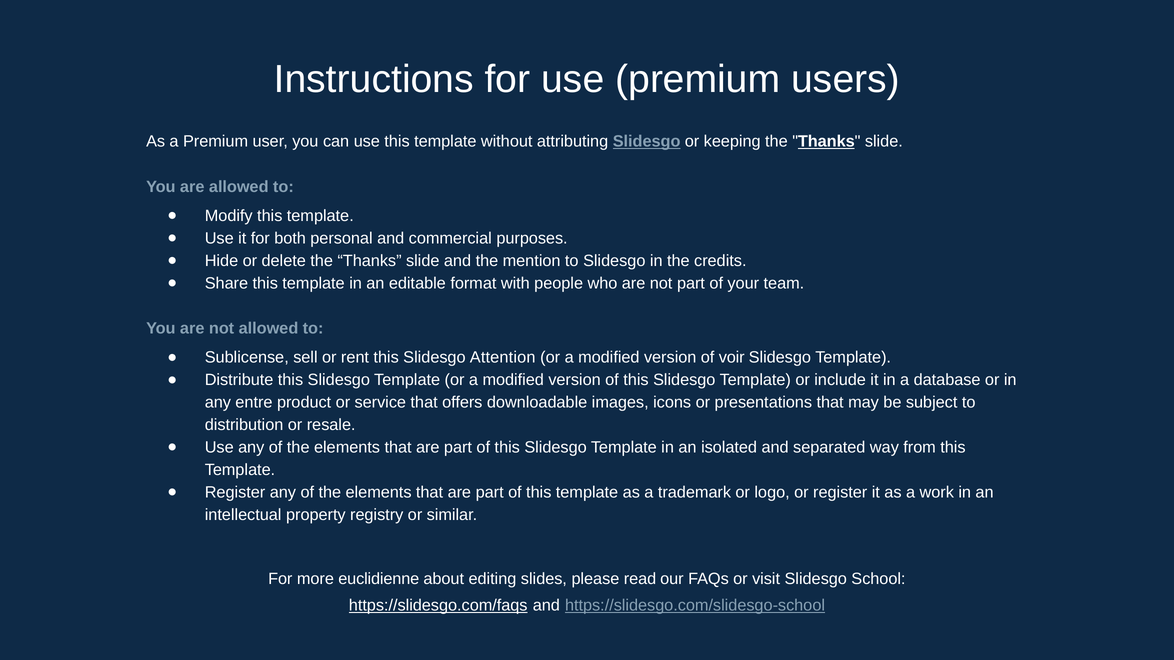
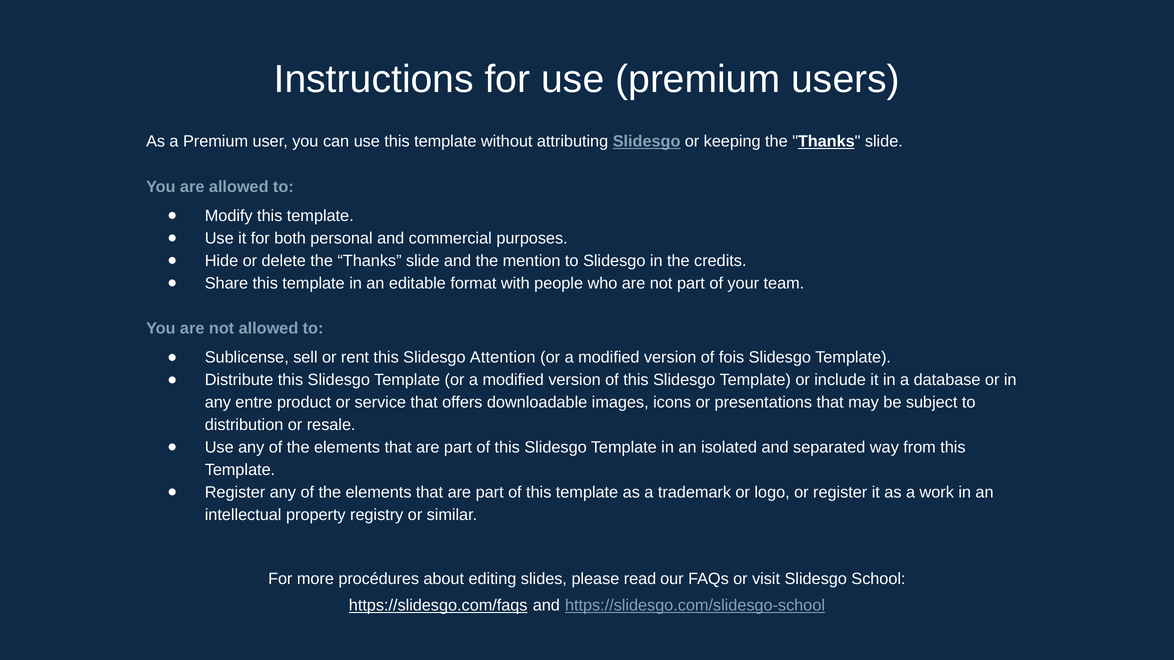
voir: voir -> fois (732, 358)
euclidienne: euclidienne -> procédures (379, 579)
